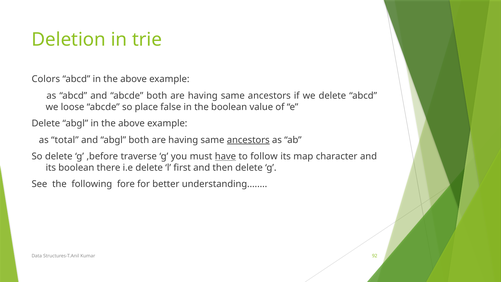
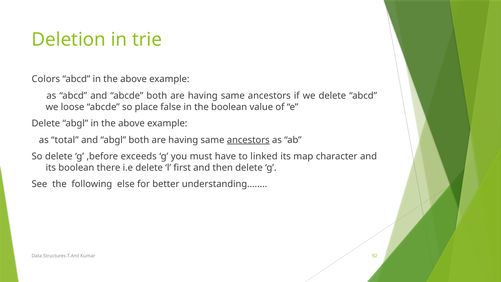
traverse: traverse -> exceeds (139, 156)
have underline: present -> none (225, 156)
follow: follow -> linked (264, 156)
fore: fore -> else (126, 184)
